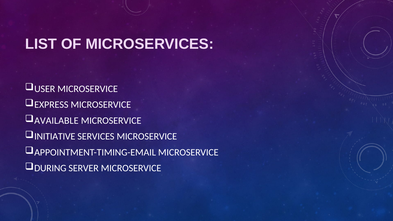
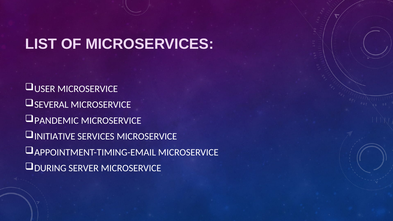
EXPRESS: EXPRESS -> SEVERAL (51, 105)
AVAILABLE: AVAILABLE -> PANDEMIC (56, 121)
